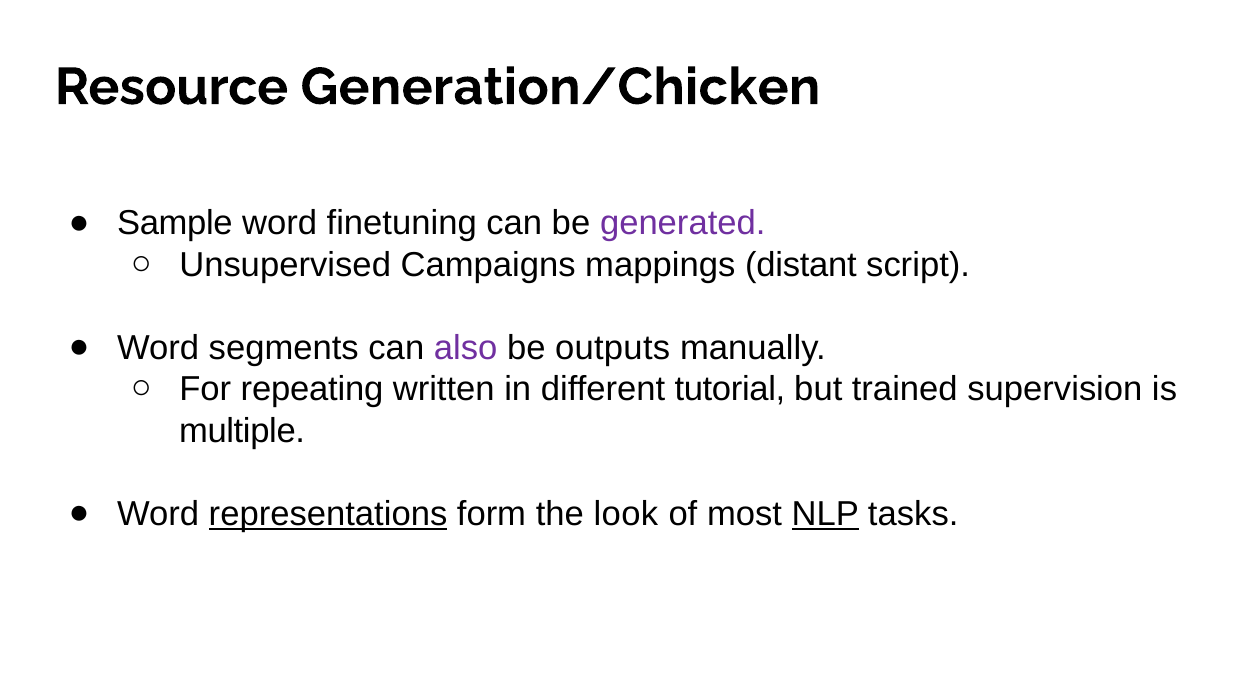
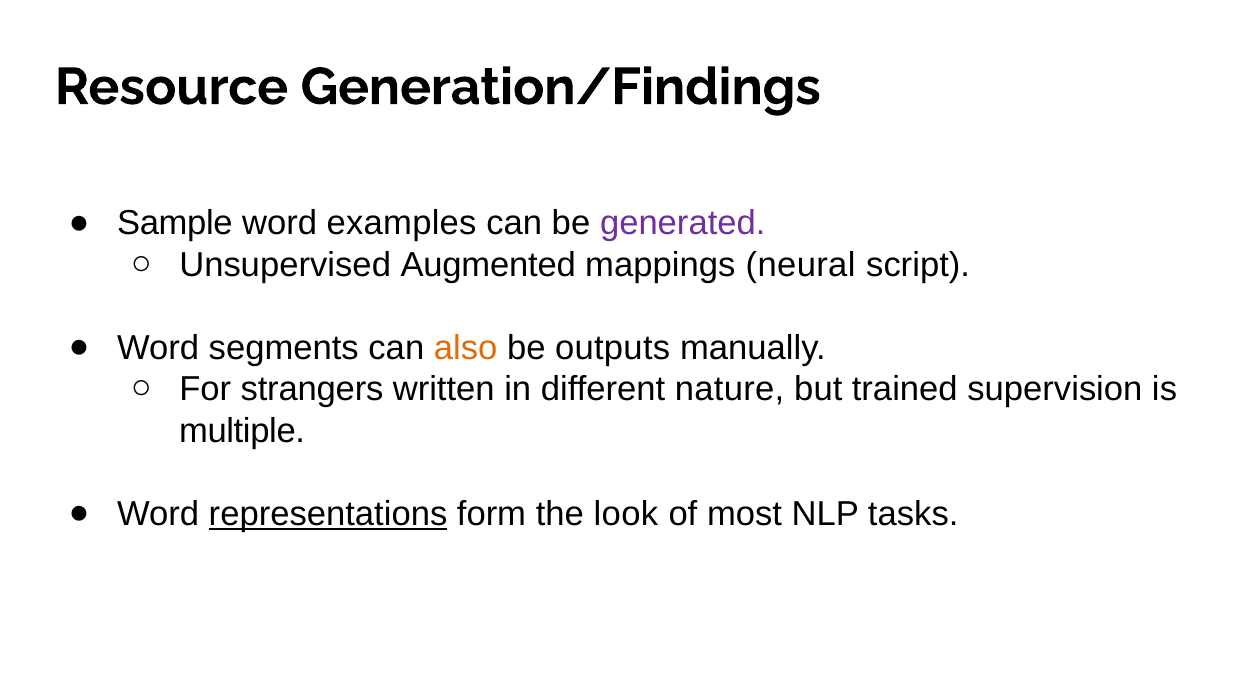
Generation/Chicken: Generation/Chicken -> Generation/Findings (561, 87)
finetuning: finetuning -> examples (402, 224)
Campaigns: Campaigns -> Augmented (488, 265)
distant: distant -> neural (801, 265)
also colour: purple -> orange (466, 348)
repeating: repeating -> strangers (312, 390)
tutorial: tutorial -> nature (730, 390)
NLP underline: present -> none (825, 514)
